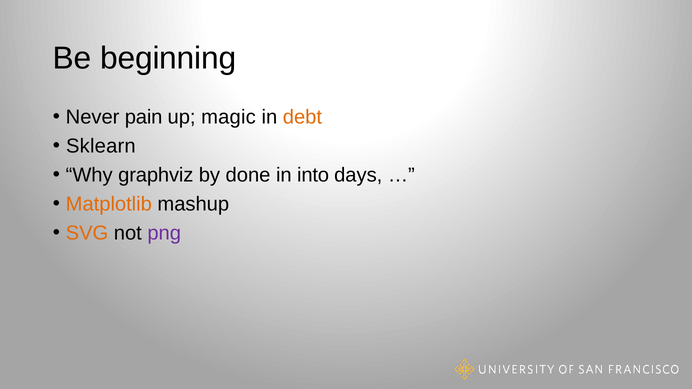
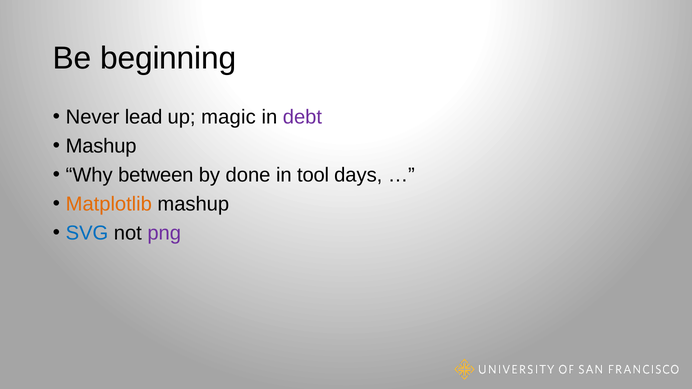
pain: pain -> lead (144, 117)
debt colour: orange -> purple (302, 117)
Sklearn: Sklearn -> Mashup (101, 146)
graphviz: graphviz -> between (156, 175)
into: into -> tool (313, 175)
SVG colour: orange -> blue (87, 233)
